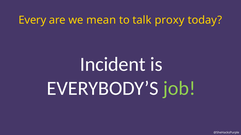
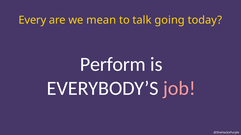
proxy: proxy -> going (170, 20)
Incident: Incident -> Perform (113, 65)
job colour: light green -> pink (179, 89)
